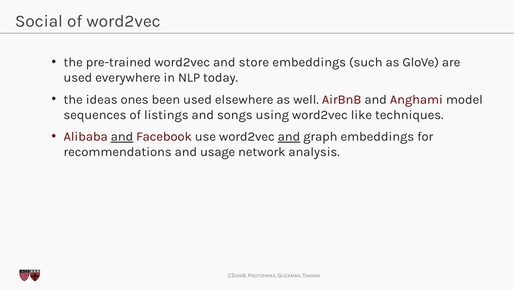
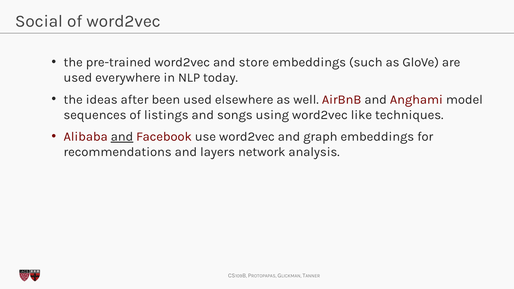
ones: ones -> after (135, 99)
and underline: present -> none (289, 137)
usage: usage -> layers (218, 152)
